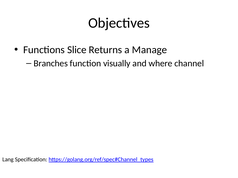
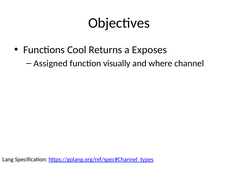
Slice: Slice -> Cool (77, 50)
Manage: Manage -> Exposes (149, 50)
Branches: Branches -> Assigned (51, 64)
